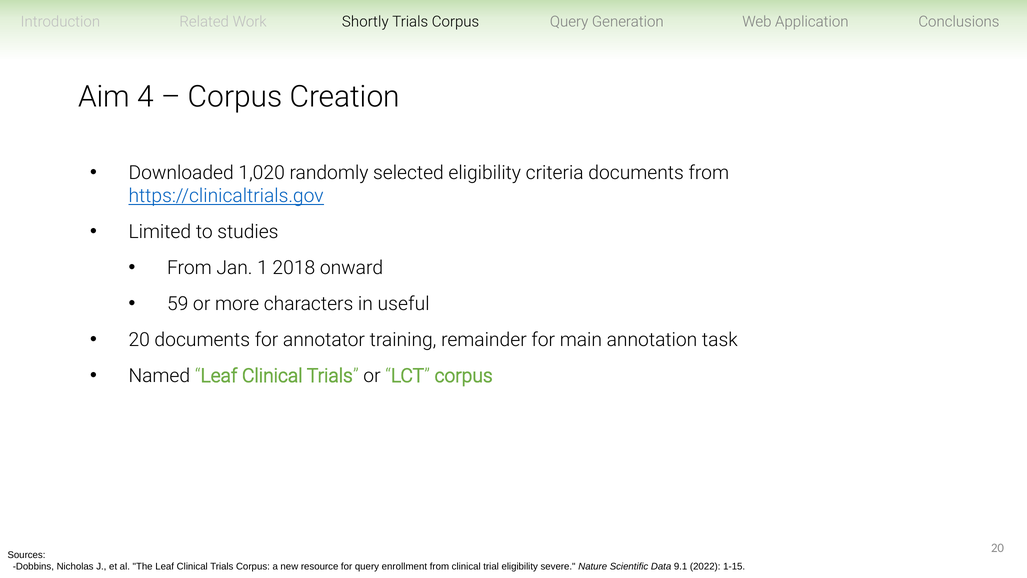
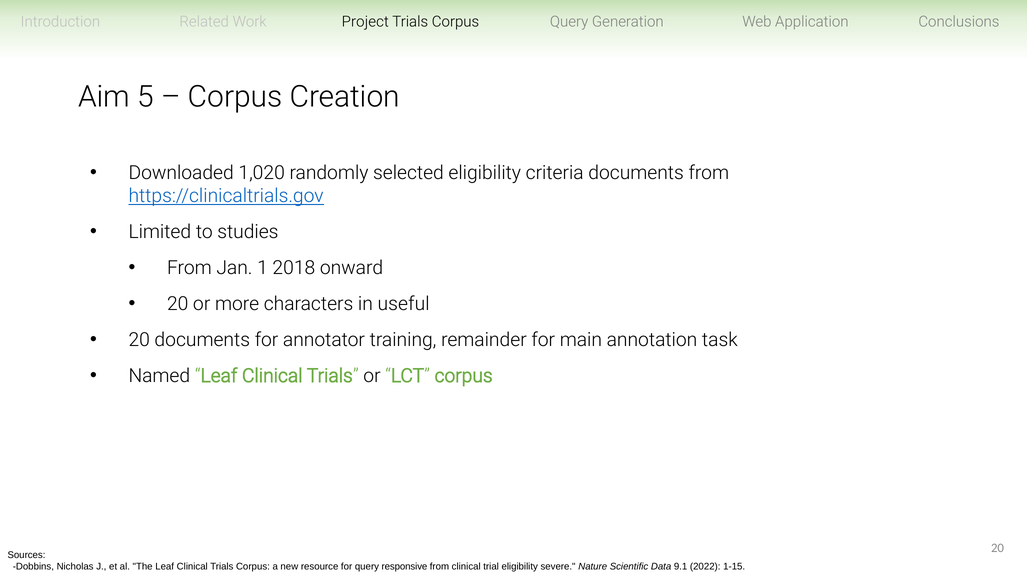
Shortly: Shortly -> Project (365, 22)
4: 4 -> 5 (146, 97)
59: 59 -> 20 (178, 304)
enrollment: enrollment -> responsive (404, 566)
